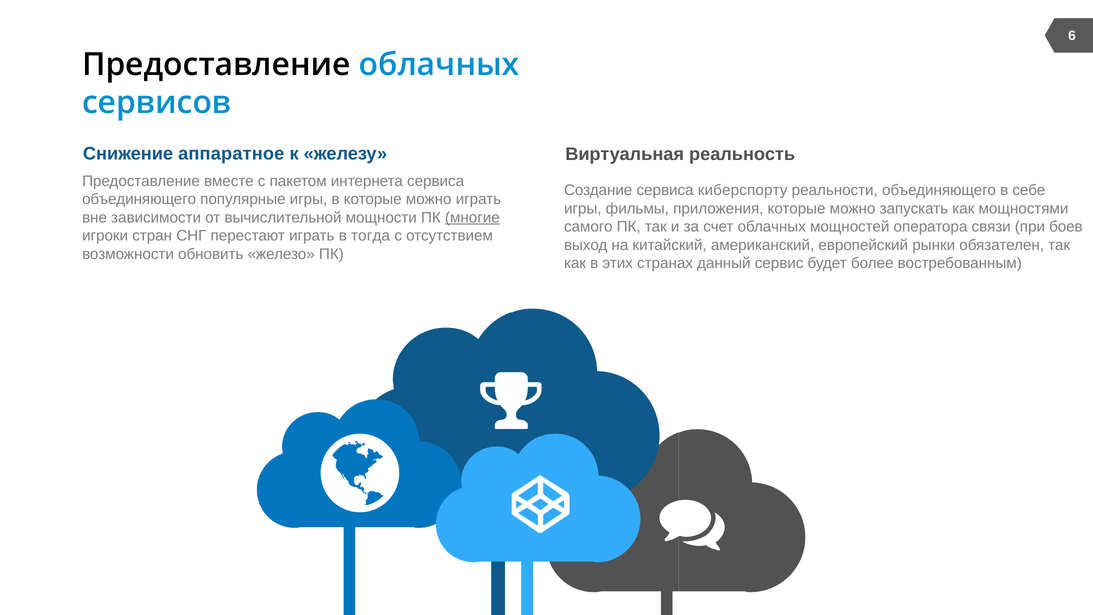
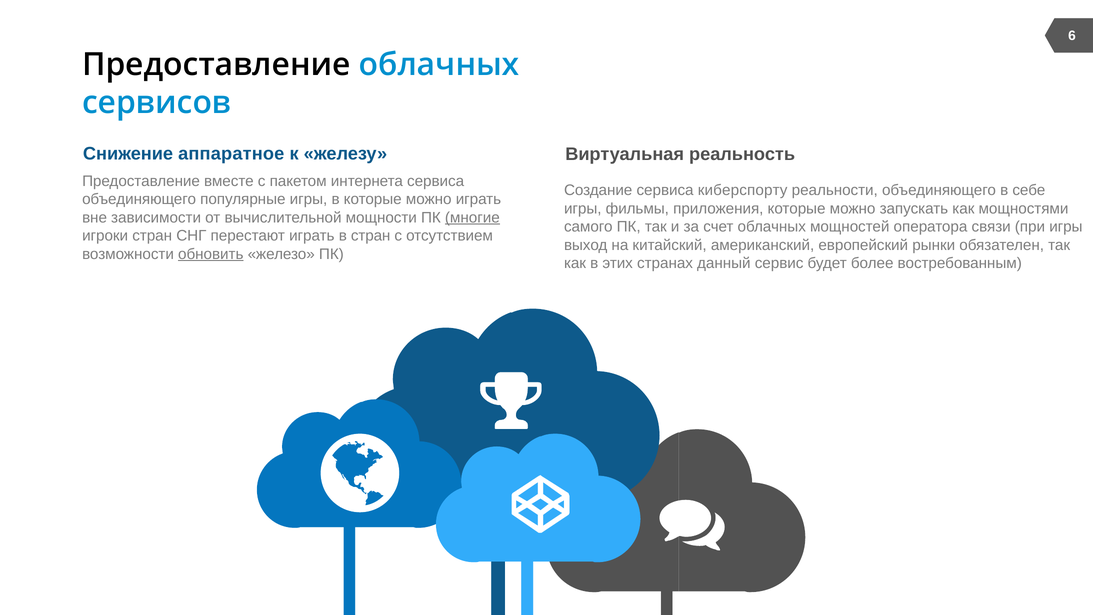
при боев: боев -> игры (1066, 227)
в тогда: тогда -> стран (371, 236)
обновить underline: none -> present (211, 254)
